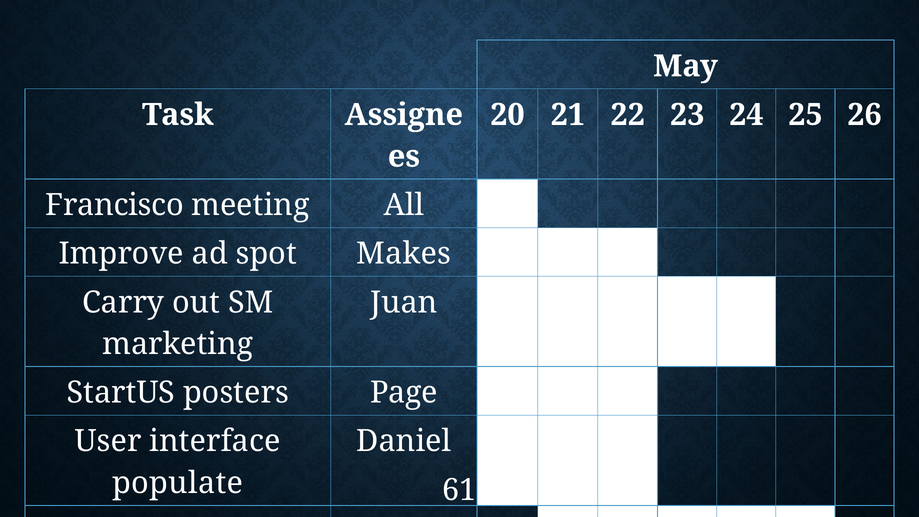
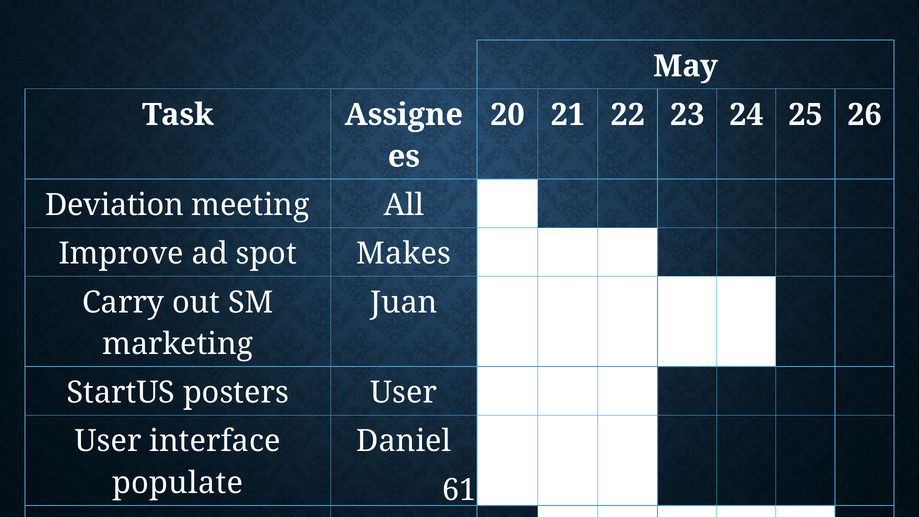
Francisco: Francisco -> Deviation (115, 205)
posters Page: Page -> User (404, 393)
